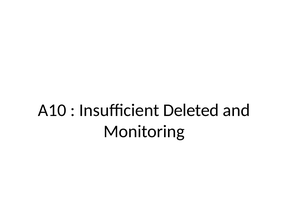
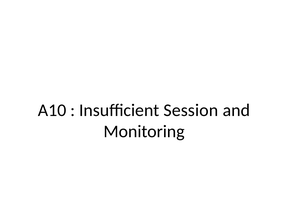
Deleted: Deleted -> Session (191, 110)
